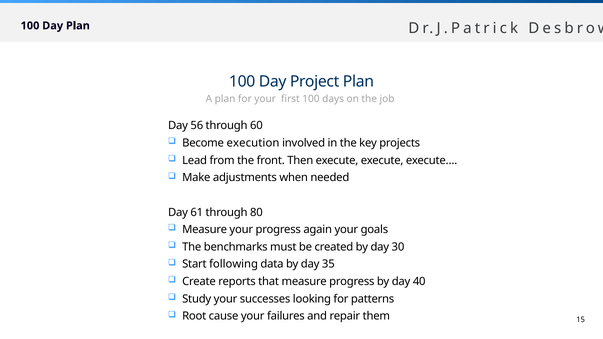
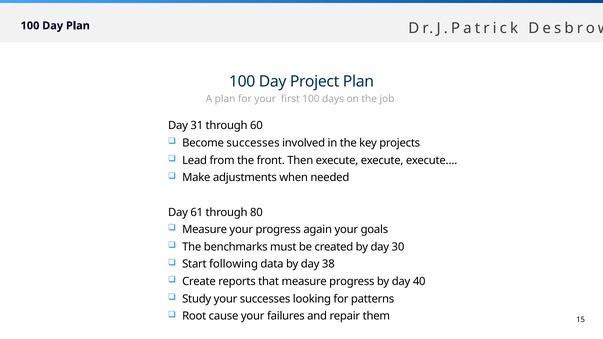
56: 56 -> 31 (197, 126)
Become execution: execution -> successes (253, 143)
35: 35 -> 38 (328, 264)
